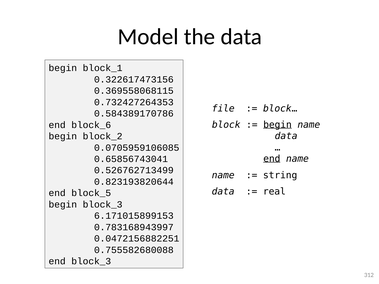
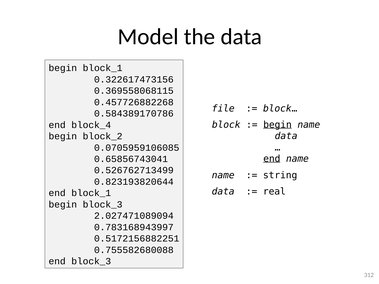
0.732427264353: 0.732427264353 -> 0.457726882268 (134, 102)
block_6: block_6 -> block_4 (91, 125)
end block_5: block_5 -> block_1 (91, 193)
6.171015899153: 6.171015899153 -> 2.027471089094 (134, 216)
0.0472156882251: 0.0472156882251 -> 0.5172156882251 (137, 239)
